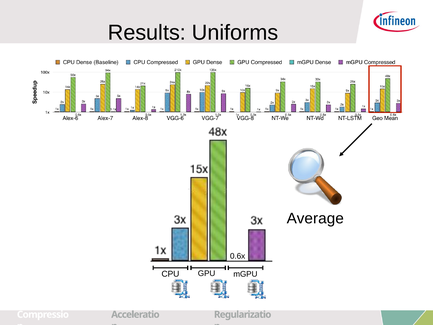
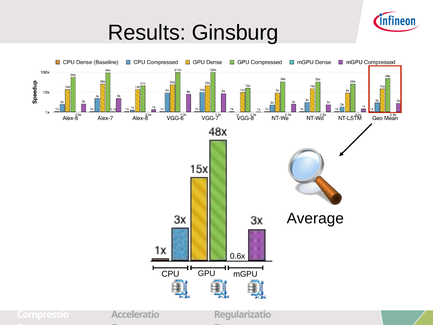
Uniforms: Uniforms -> Ginsburg (235, 33)
